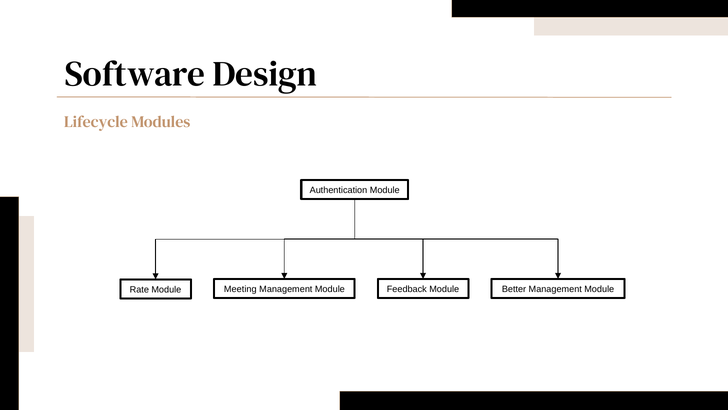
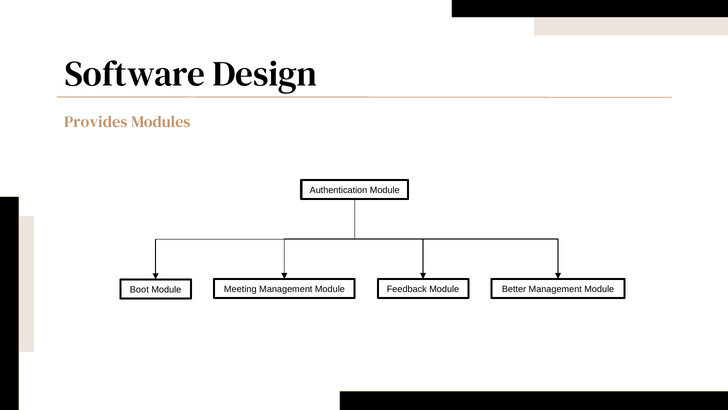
Lifecycle: Lifecycle -> Provides (96, 122)
Rate: Rate -> Boot (139, 289)
